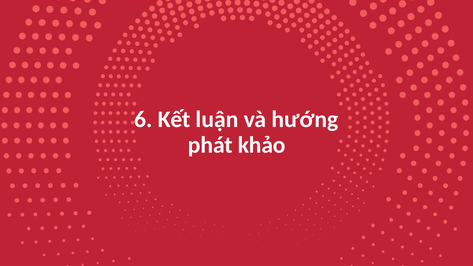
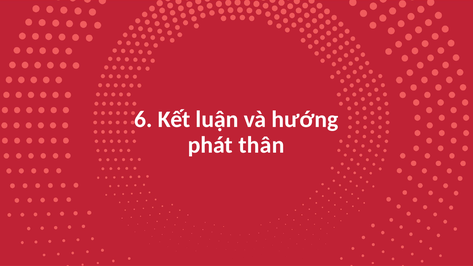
khảo: khảo -> thân (261, 145)
